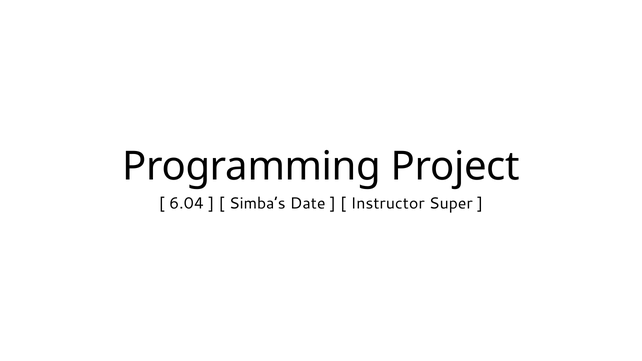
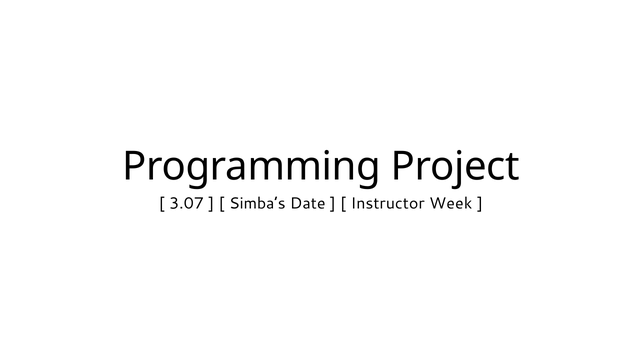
6.04: 6.04 -> 3.07 (187, 203)
Super: Super -> Week (451, 203)
